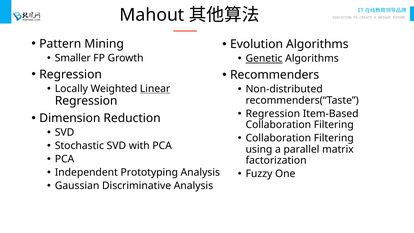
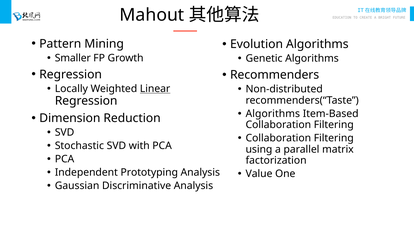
Genetic underline: present -> none (264, 58)
Regression: Regression -> Algorithms (273, 114)
Fuzzy: Fuzzy -> Value (259, 174)
